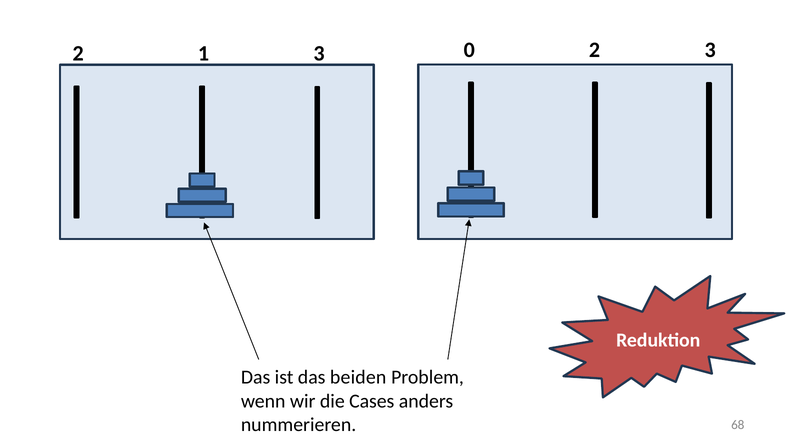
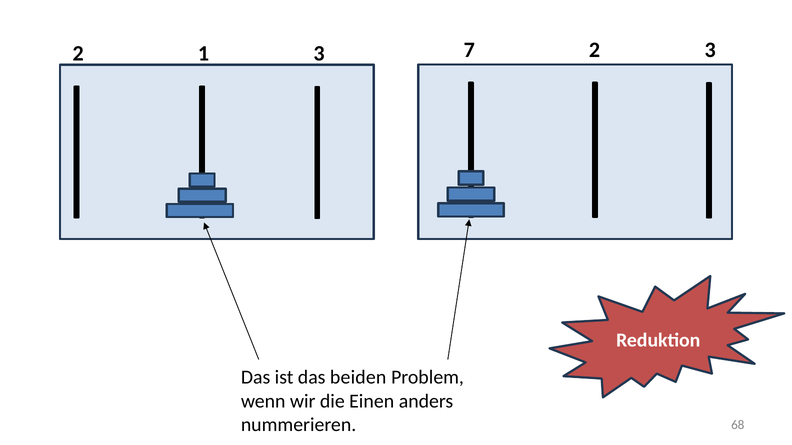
0: 0 -> 7 (469, 50)
Cases: Cases -> Einen (372, 402)
